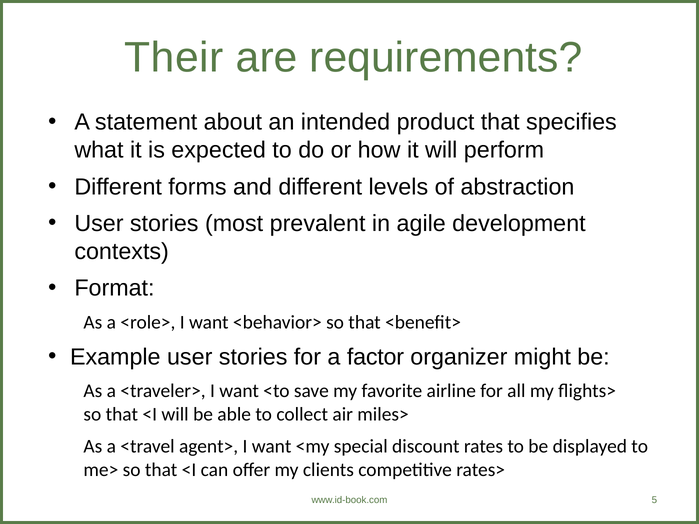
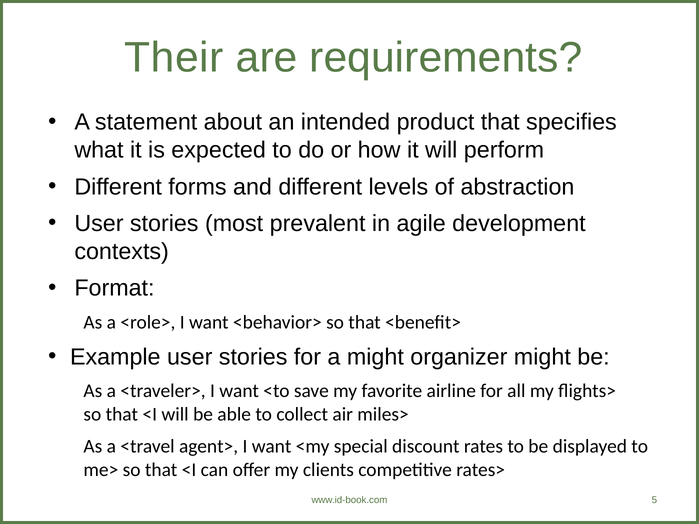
a factor: factor -> might (375, 357)
